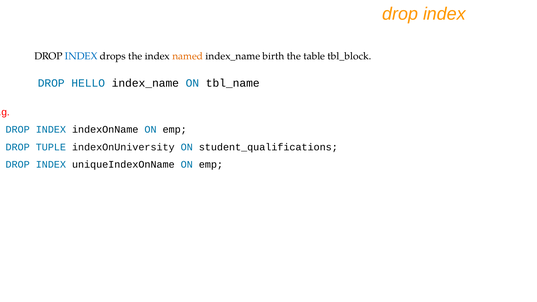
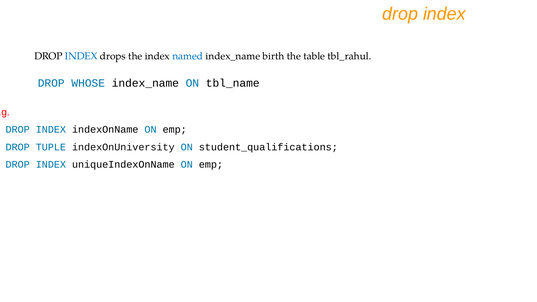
named colour: orange -> blue (188, 56)
tbl_block: tbl_block -> tbl_rahul (350, 56)
HELLO: HELLO -> WHOSE (88, 83)
